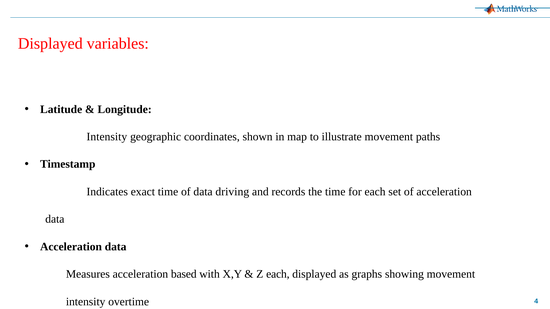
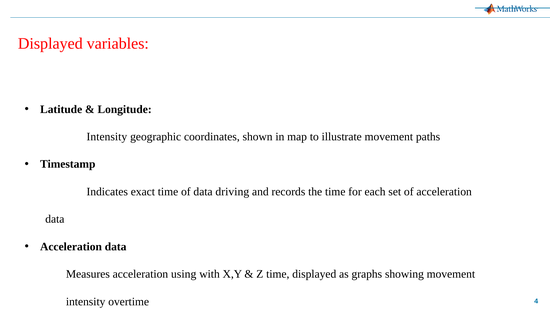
based: based -> using (184, 274)
Z each: each -> time (278, 274)
